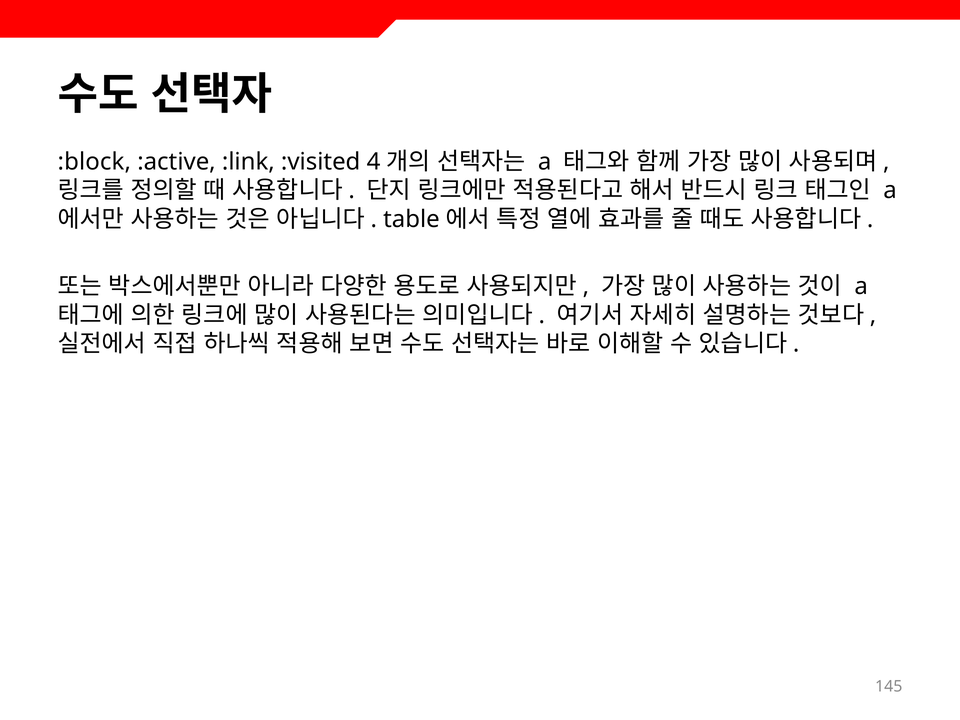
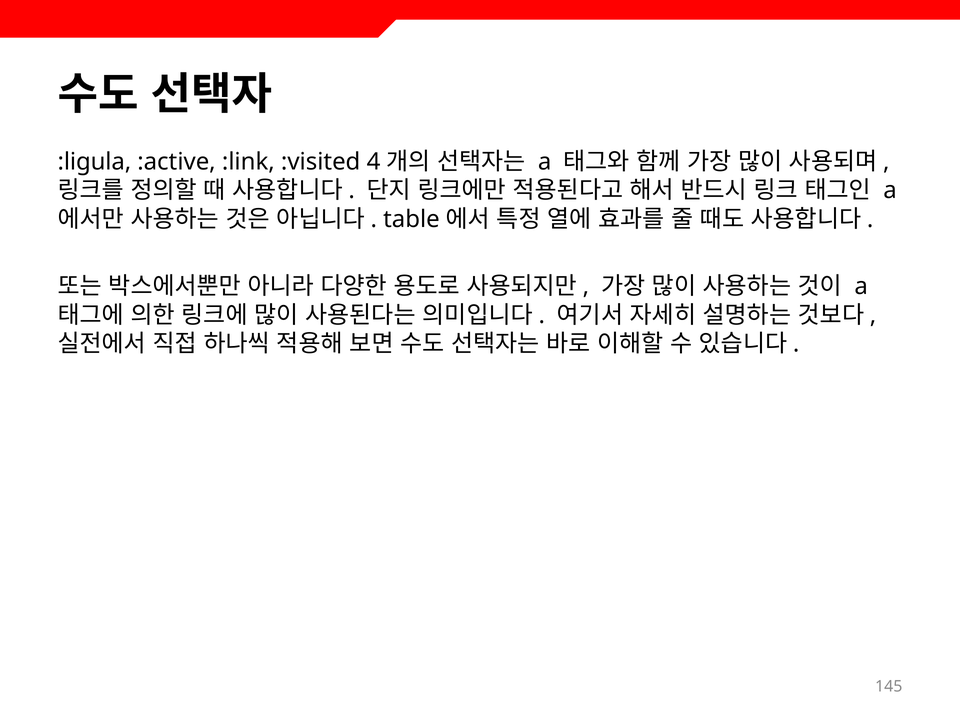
:block: :block -> :ligula (94, 162)
